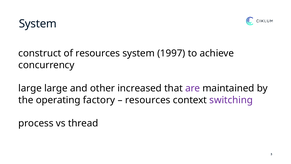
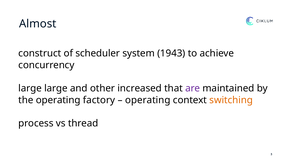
System: System -> Almost (38, 24)
of resources: resources -> scheduler (98, 53)
1997: 1997 -> 1943 (171, 53)
resources: resources -> operating (148, 100)
switching colour: purple -> orange (231, 100)
